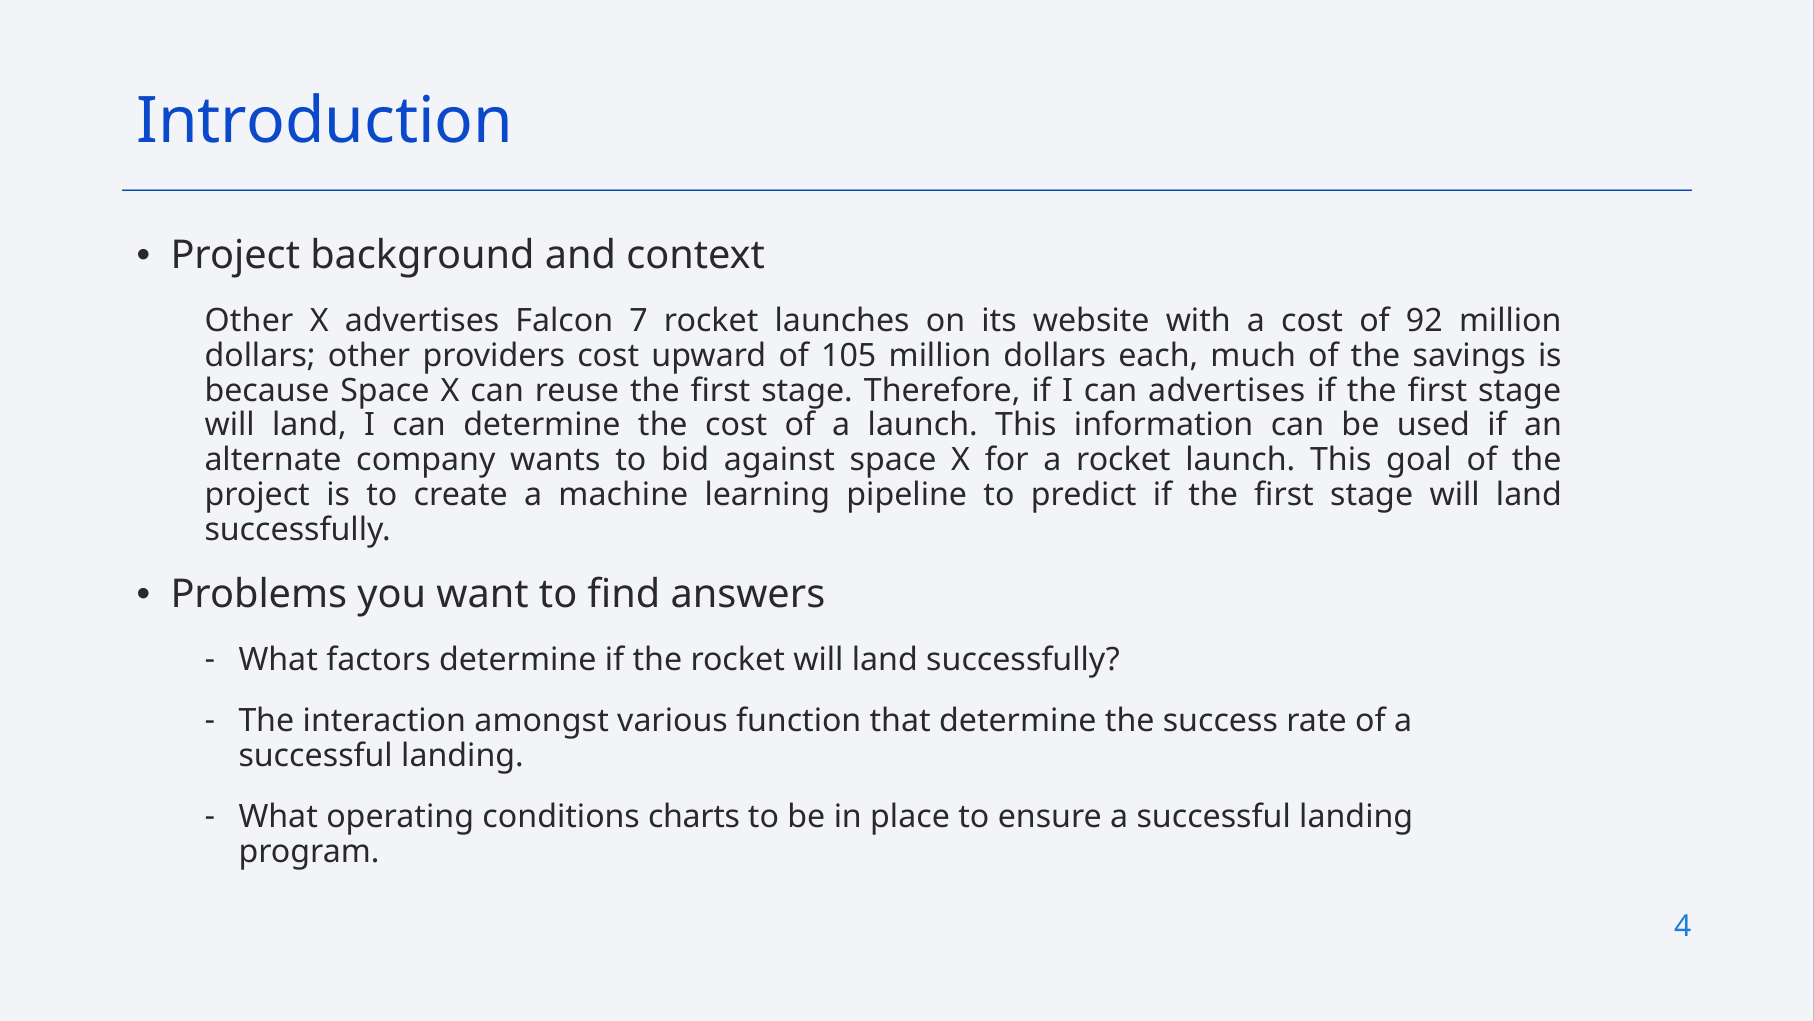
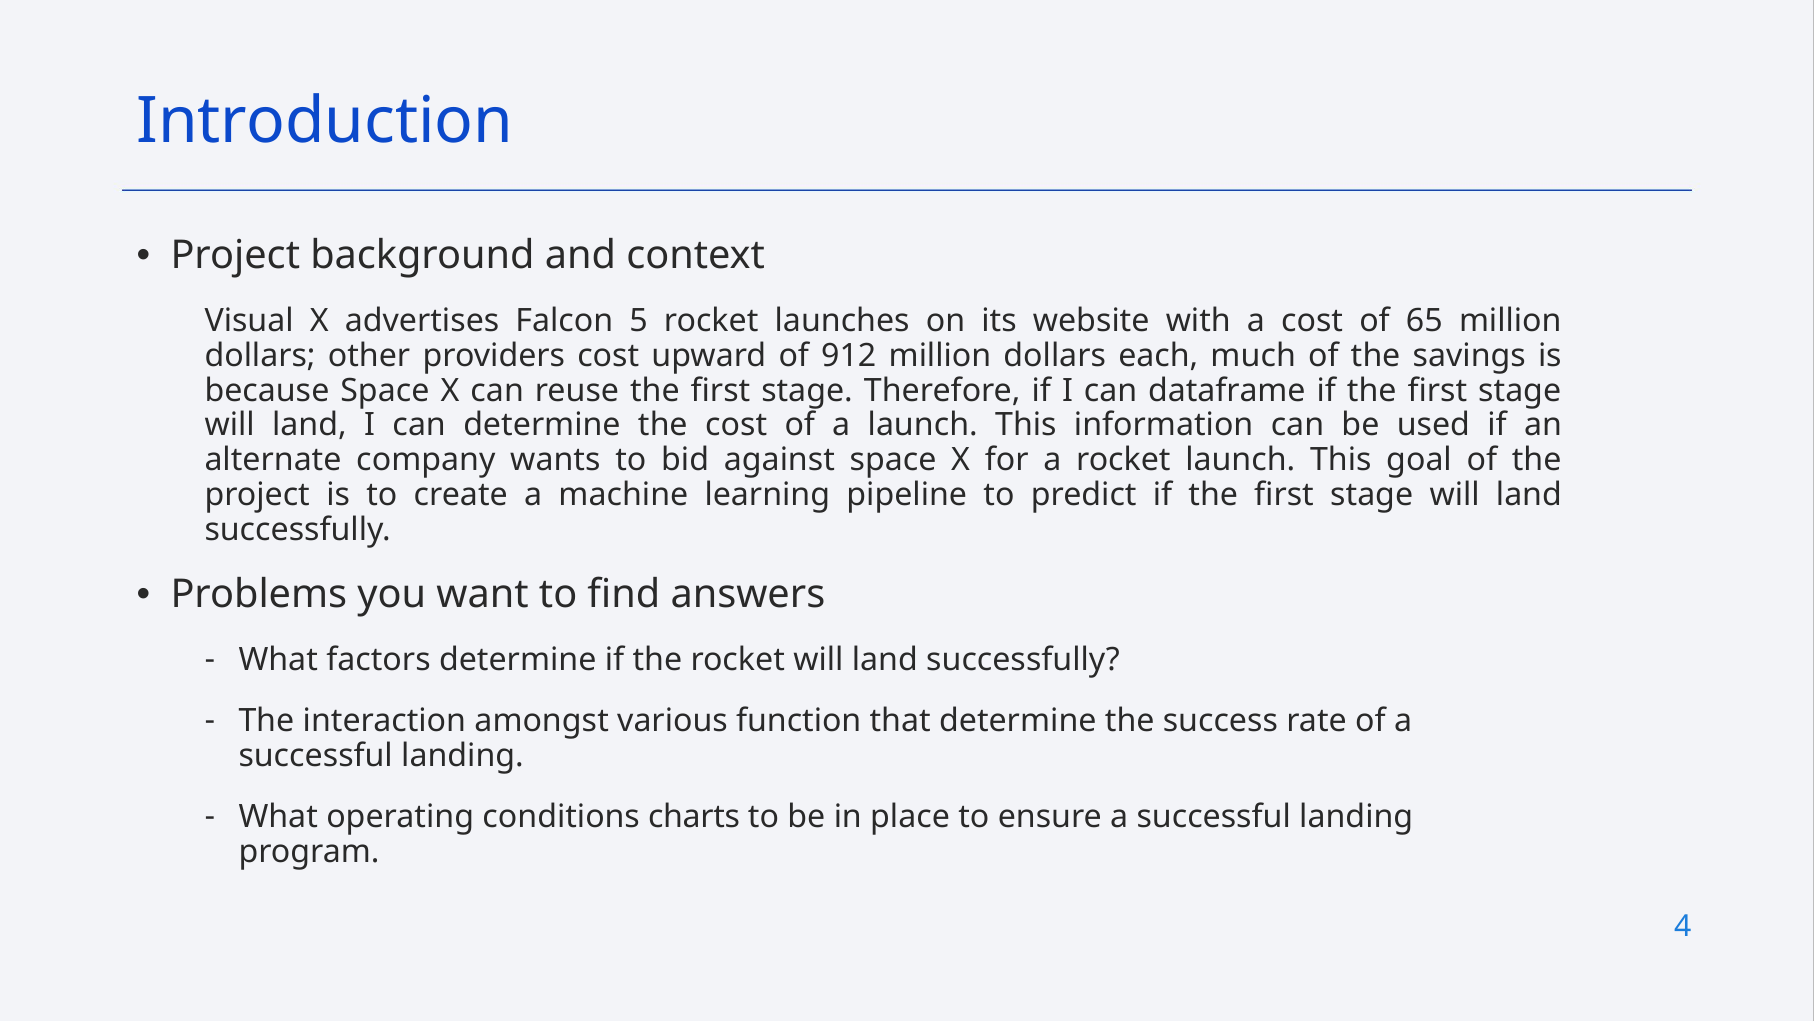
Other: Other -> Visual (249, 321)
7: 7 -> 5 (639, 321)
92: 92 -> 65 (1424, 321)
105: 105 -> 912 (849, 356)
can advertises: advertises -> dataframe (1227, 390)
